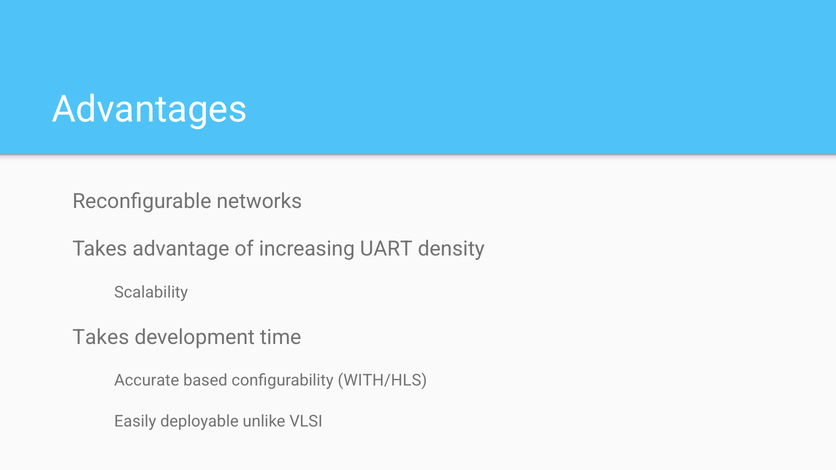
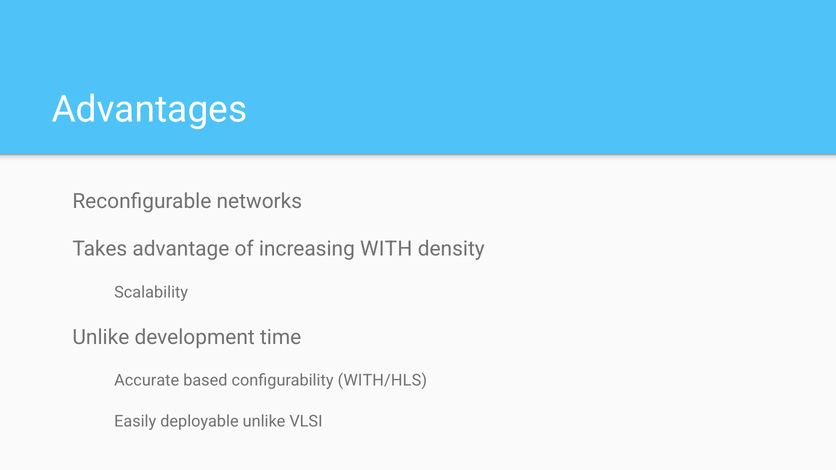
UART: UART -> WITH (386, 249)
Takes: Takes -> Unlike (101, 337)
